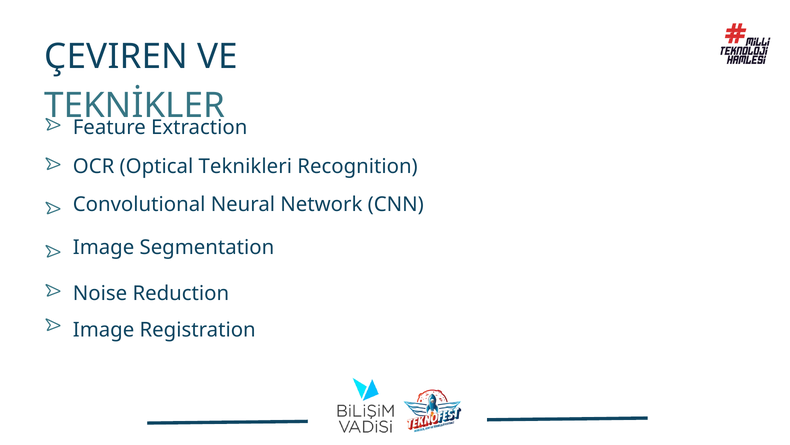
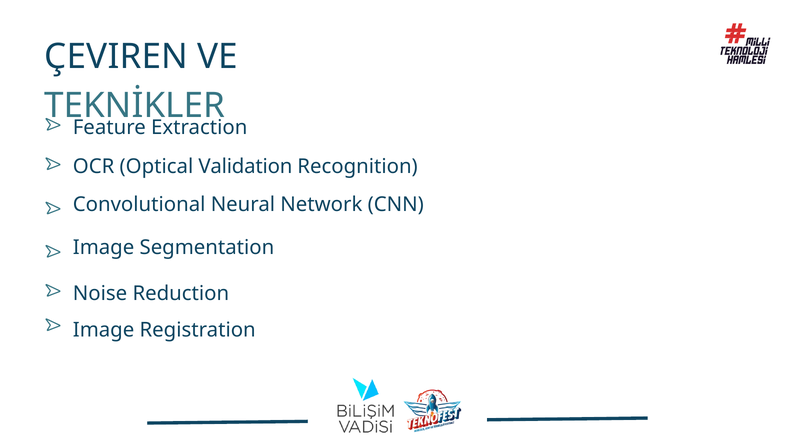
Teknikleri: Teknikleri -> Validation (245, 166)
